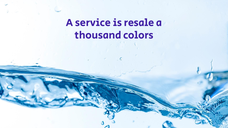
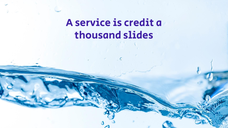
resale: resale -> credit (139, 23)
colors: colors -> slides (138, 35)
